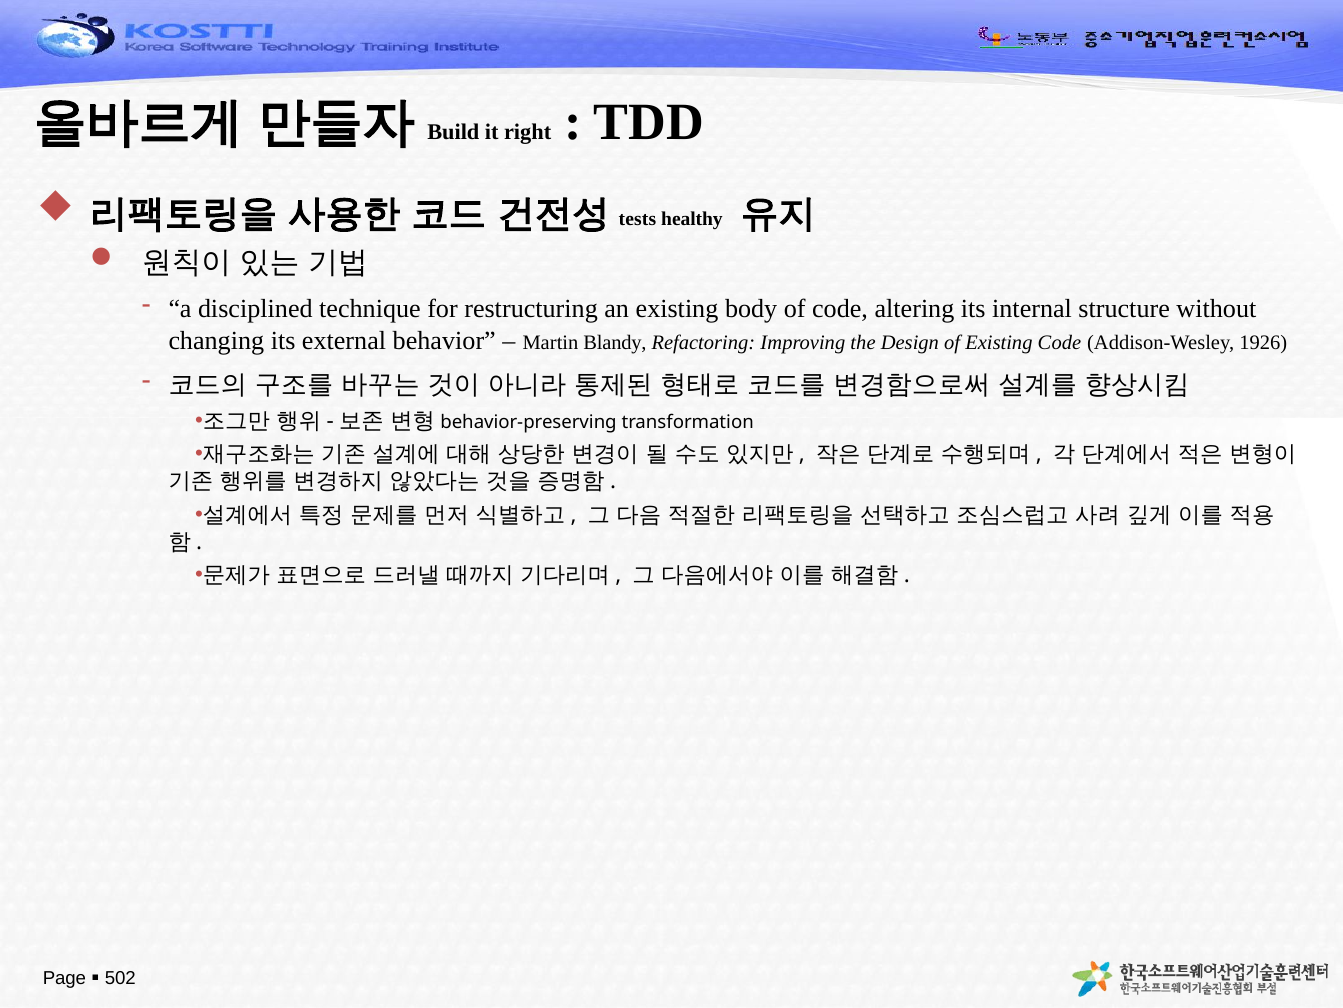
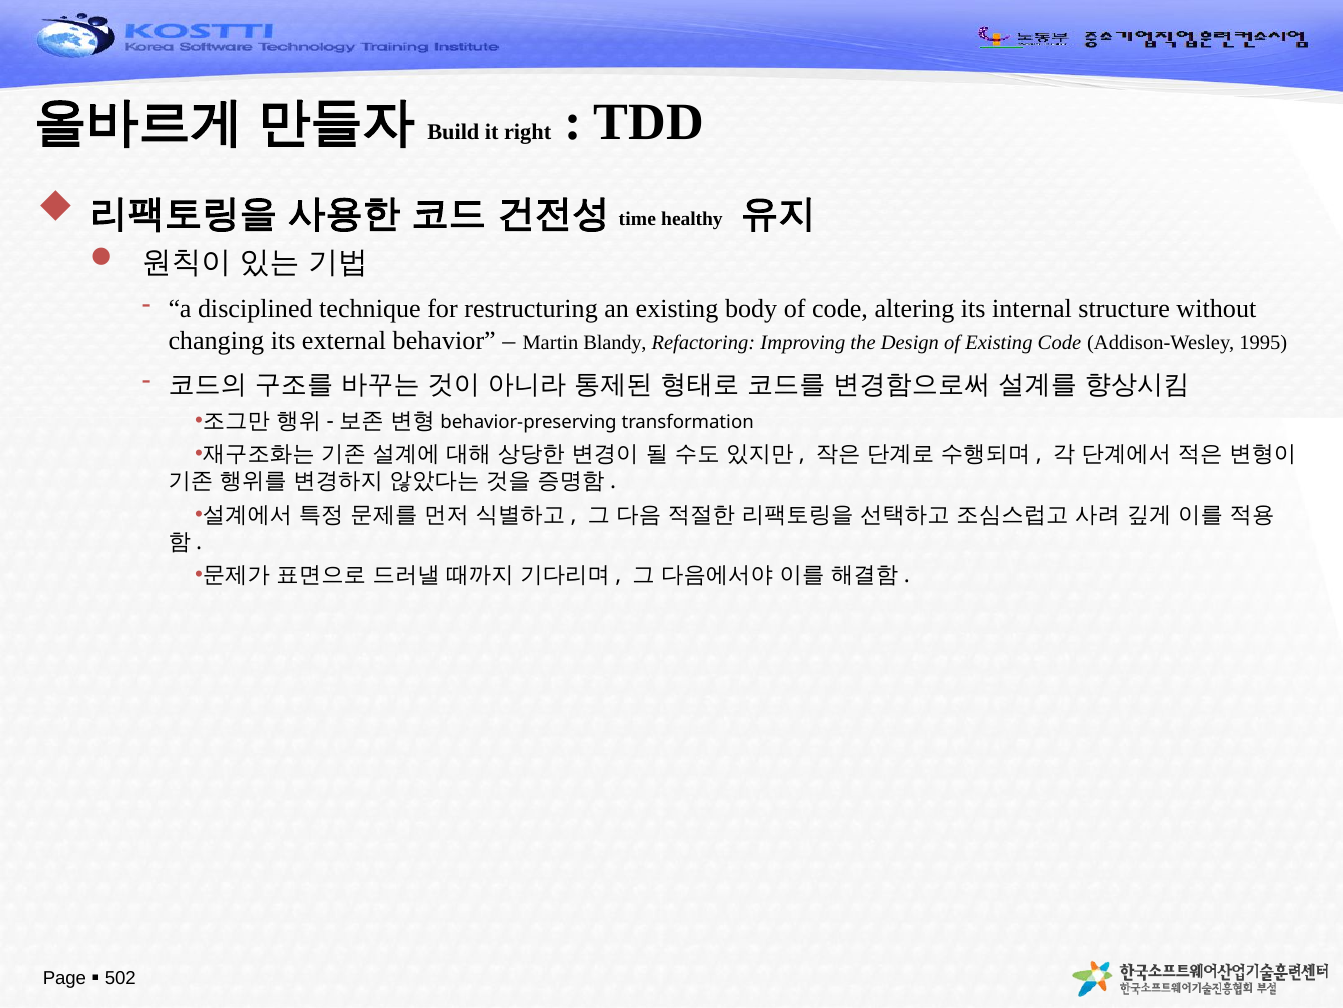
tests: tests -> time (637, 219)
1926: 1926 -> 1995 (1263, 342)
